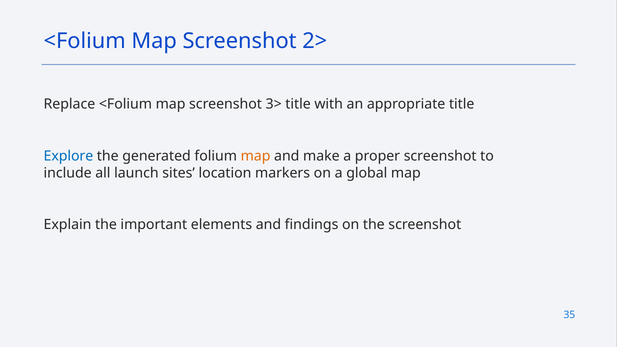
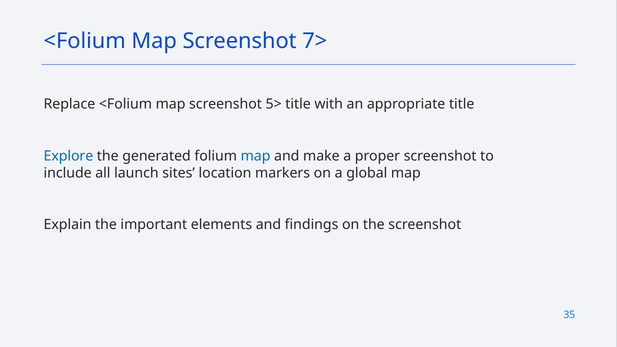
2>: 2> -> 7> (315, 41)
3>: 3> -> 5> (274, 104)
map colour: orange -> blue (256, 156)
